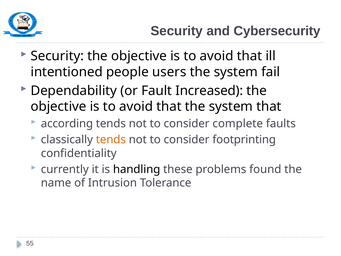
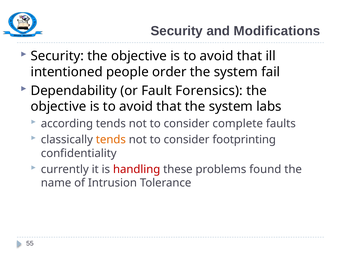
Cybersecurity: Cybersecurity -> Modifications (277, 31)
users: users -> order (169, 72)
Increased: Increased -> Forensics (209, 91)
system that: that -> labs (269, 107)
handling colour: black -> red (137, 169)
